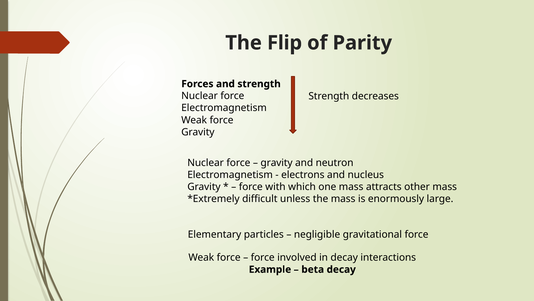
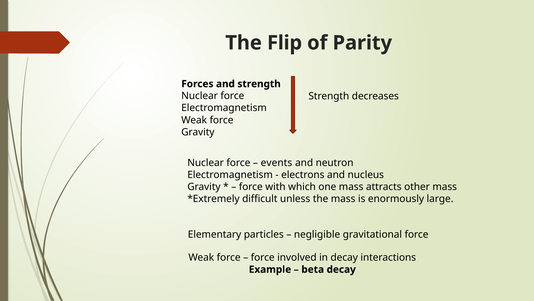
gravity: gravity -> events (276, 162)
